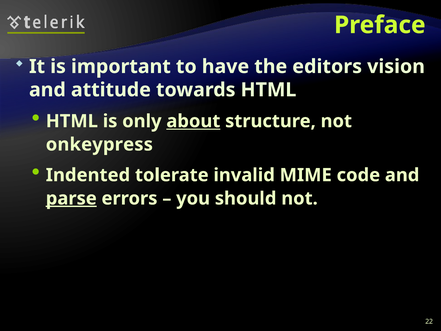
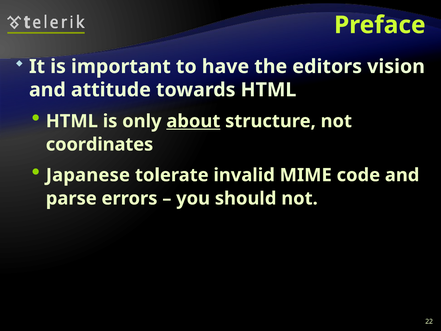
onkeypress: onkeypress -> coordinates (99, 144)
Indented: Indented -> Japanese (88, 175)
parse underline: present -> none (71, 198)
